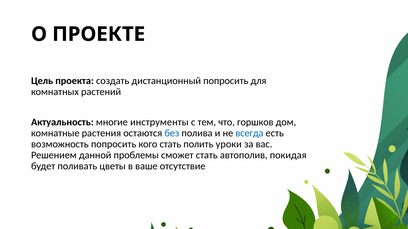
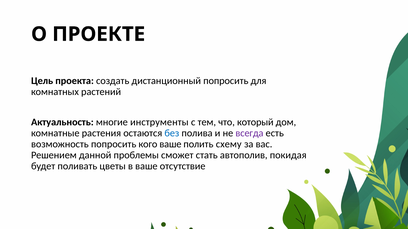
горшков: горшков -> который (255, 122)
всегда colour: blue -> purple (249, 133)
кого стать: стать -> ваше (170, 144)
уроки: уроки -> схему (229, 144)
